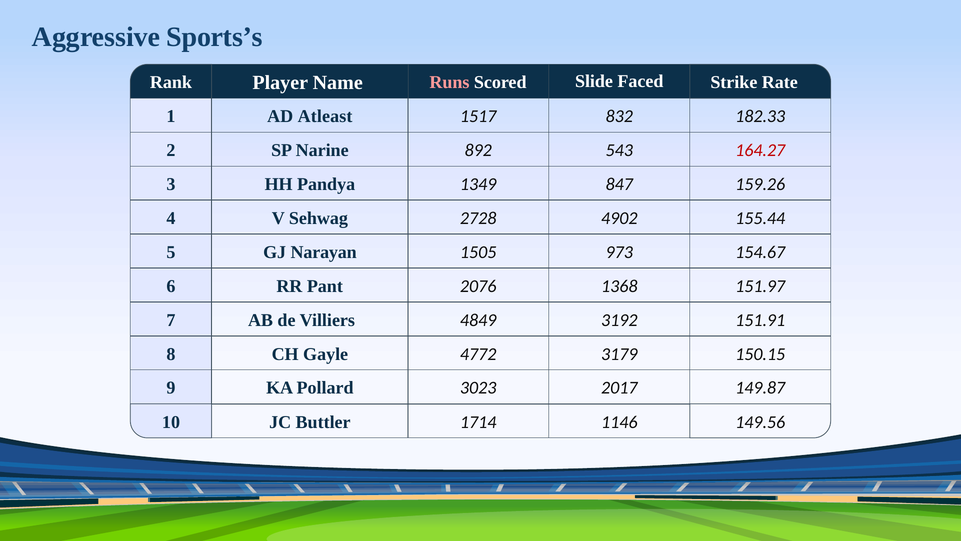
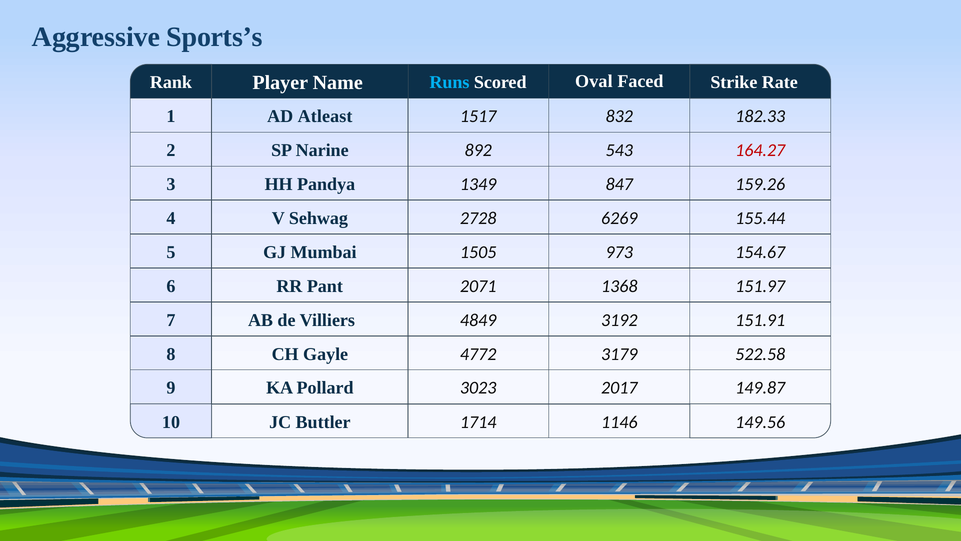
Runs colour: pink -> light blue (449, 82)
Slide: Slide -> Oval (594, 81)
4902: 4902 -> 6269 (619, 218)
Narayan: Narayan -> Mumbai (324, 252)
2076: 2076 -> 2071 (478, 286)
150.15: 150.15 -> 522.58 (760, 354)
